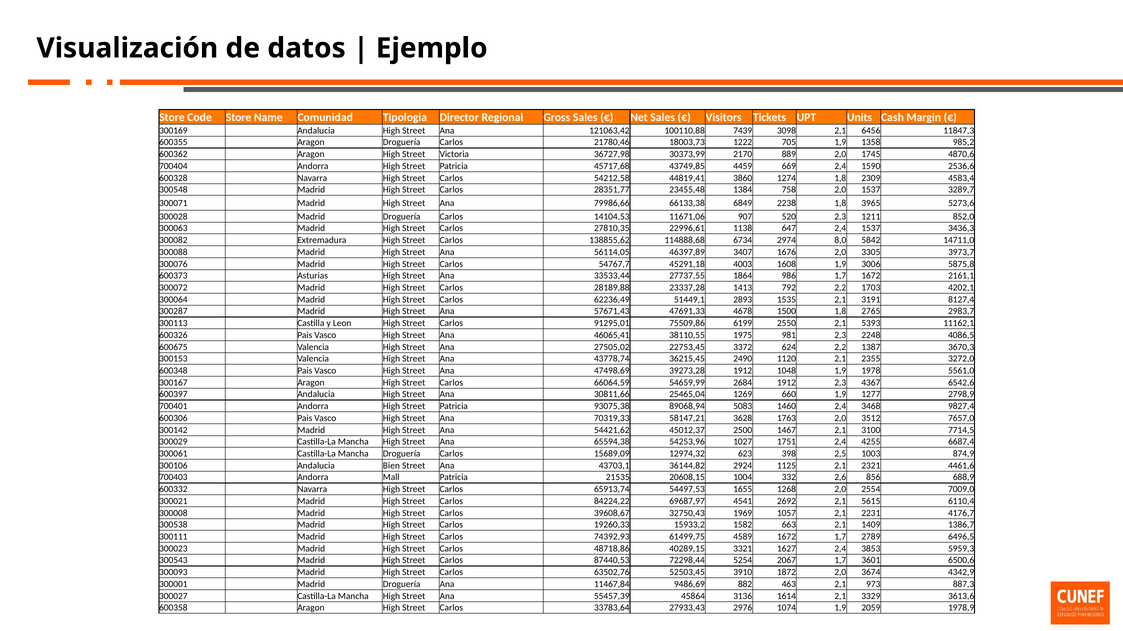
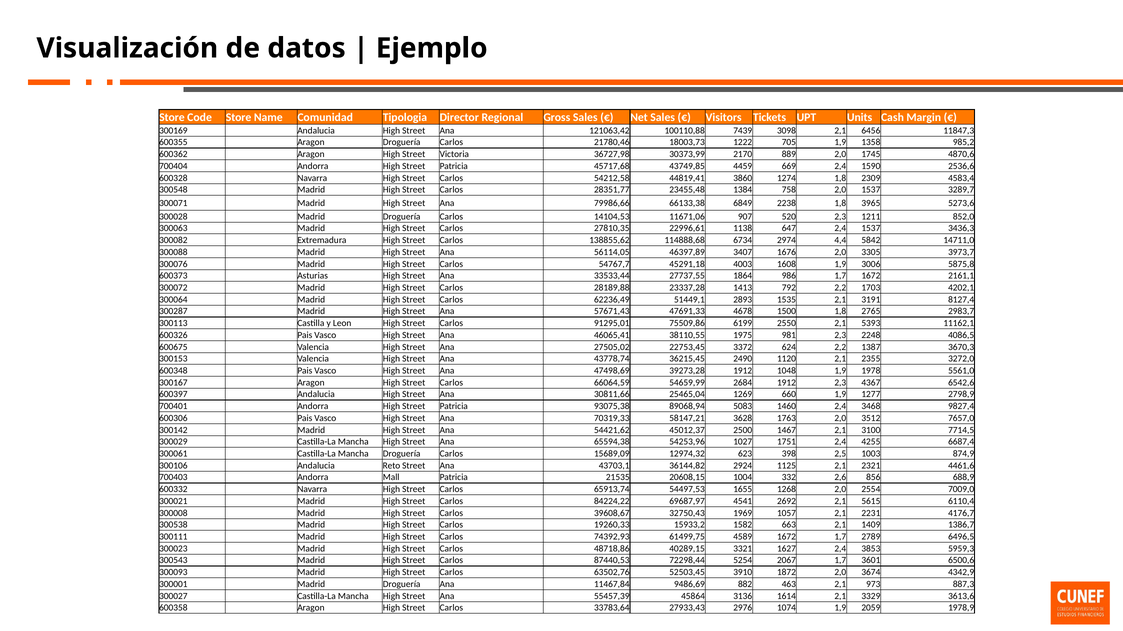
8,0: 8,0 -> 4,4 (840, 240)
Bien: Bien -> Reto (391, 466)
